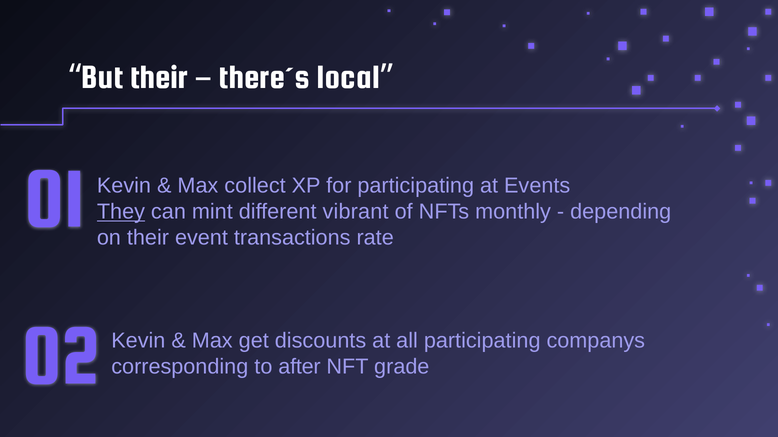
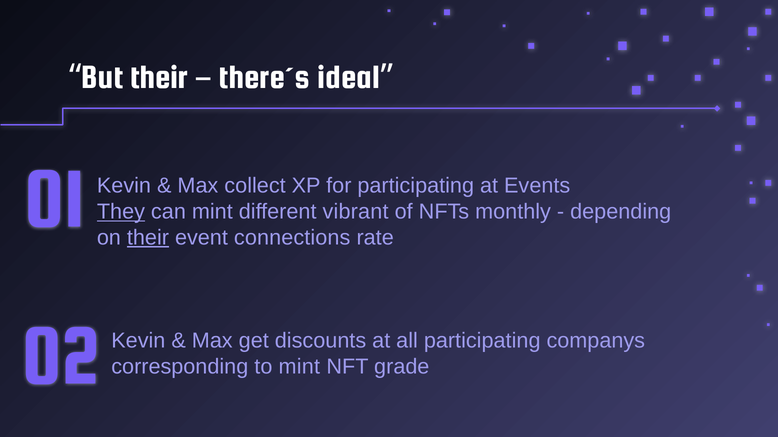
local: local -> ideal (348, 77)
their underline: none -> present (148, 238)
transactions: transactions -> connections (292, 238)
to after: after -> mint (299, 367)
